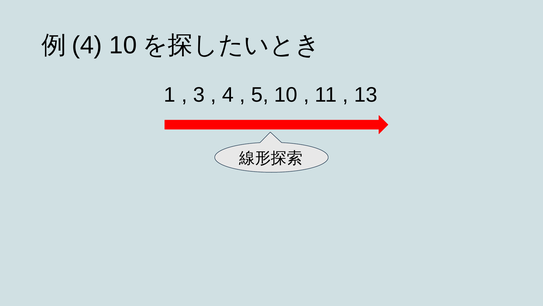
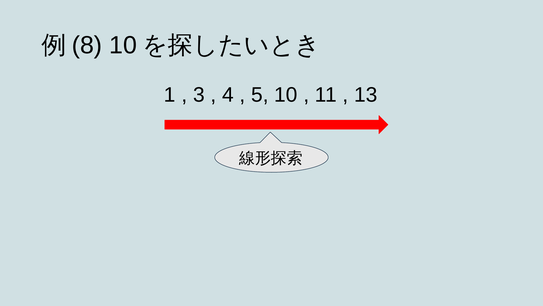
4: 4 -> 8 (87, 45)
